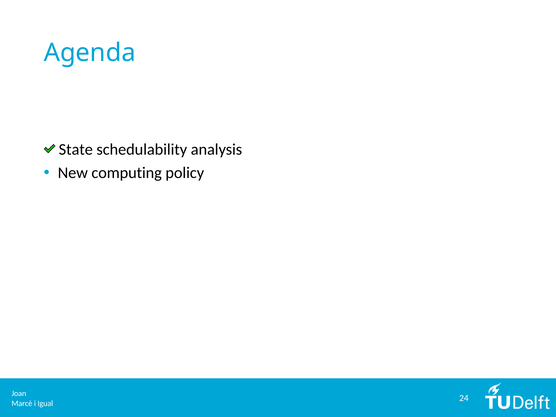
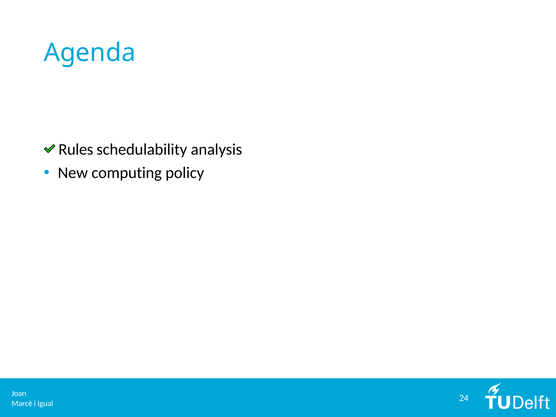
State: State -> Rules (76, 150)
